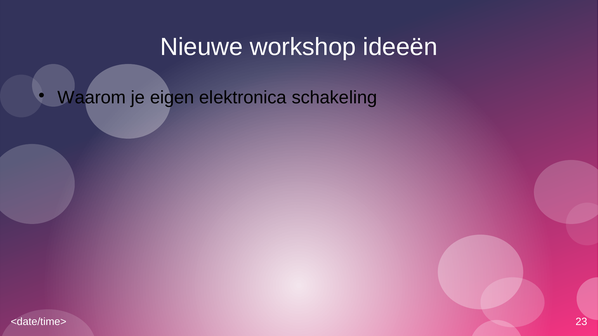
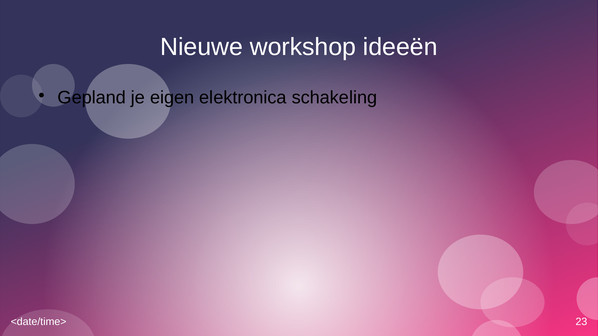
Waarom: Waarom -> Gepland (92, 98)
